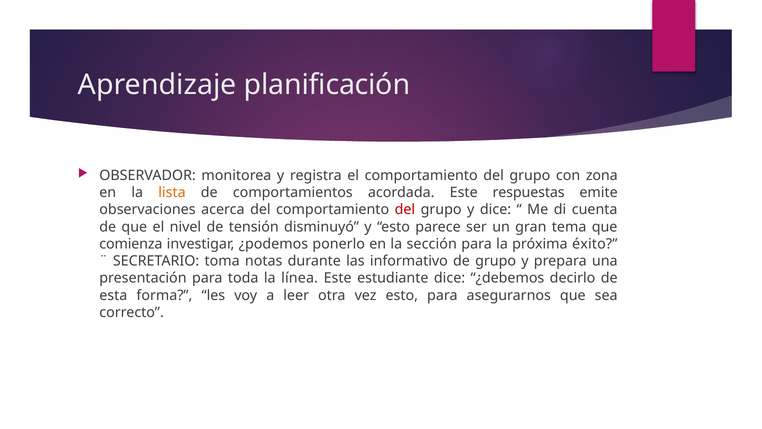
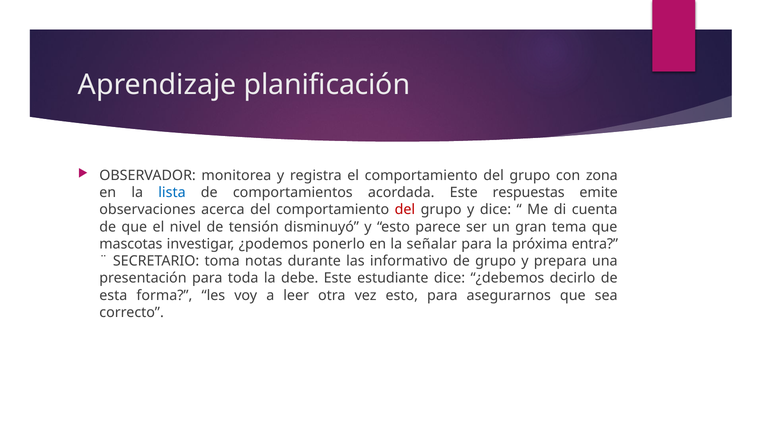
lista colour: orange -> blue (172, 192)
comienza: comienza -> mascotas (131, 244)
sección: sección -> señalar (432, 244)
éxito: éxito -> entra (595, 244)
línea: línea -> debe (300, 278)
